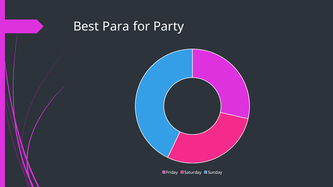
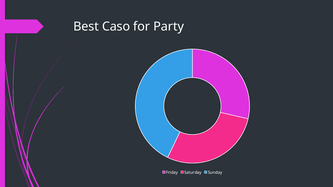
Para: Para -> Caso (116, 27)
